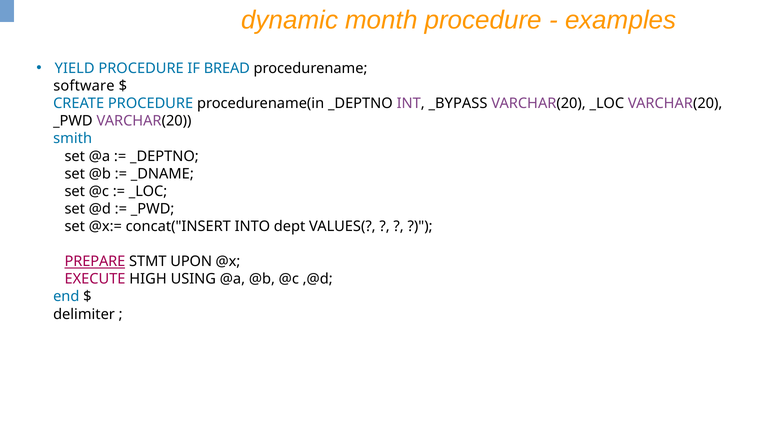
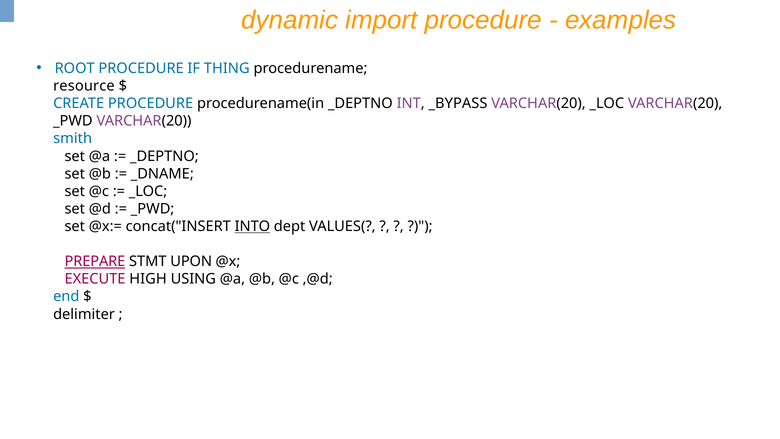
month: month -> import (381, 20)
YIELD: YIELD -> ROOT (75, 68)
BREAD: BREAD -> THING (227, 68)
software: software -> resource (84, 86)
INTO underline: none -> present (252, 226)
